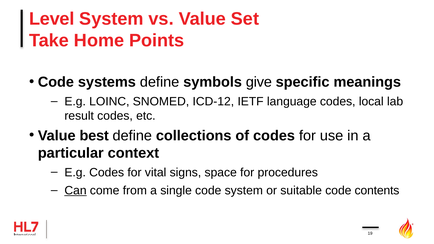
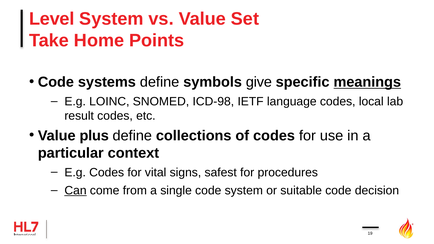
meanings underline: none -> present (367, 82)
ICD-12: ICD-12 -> ICD-98 (213, 102)
best: best -> plus (94, 136)
space: space -> safest (221, 172)
contents: contents -> decision (377, 191)
